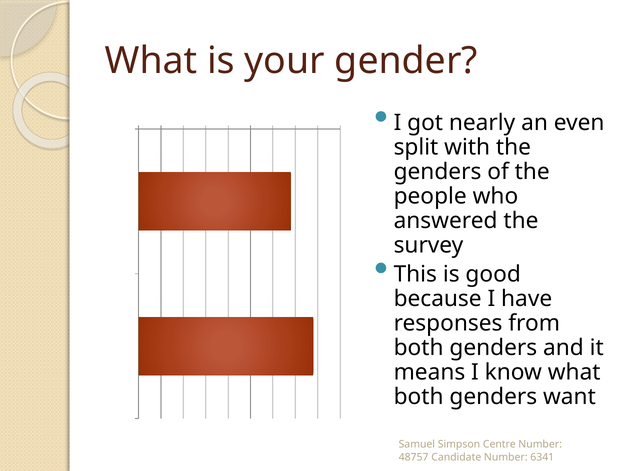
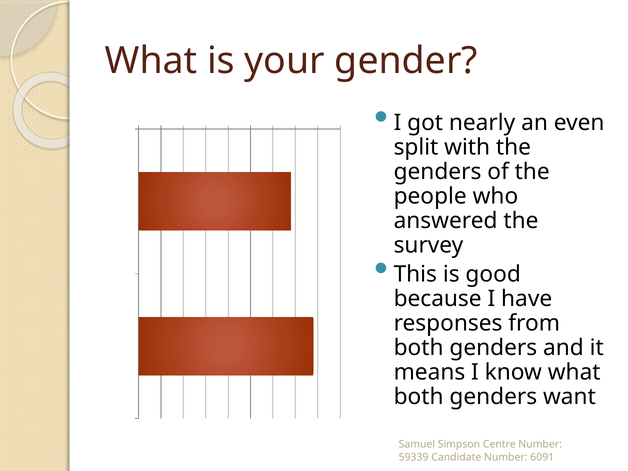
48757: 48757 -> 59339 (414, 457)
6341: 6341 -> 6091 (542, 457)
